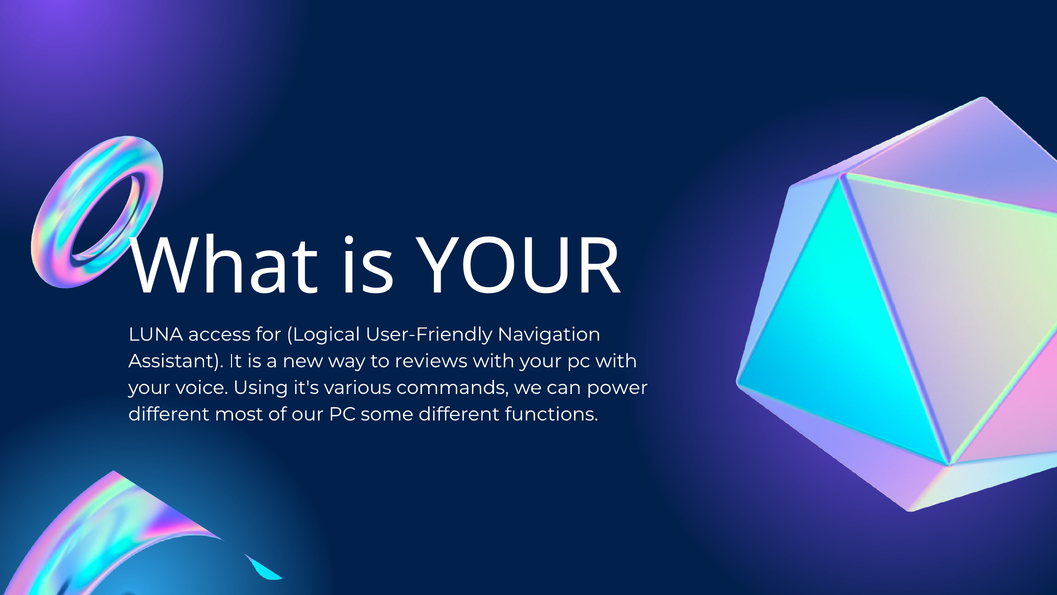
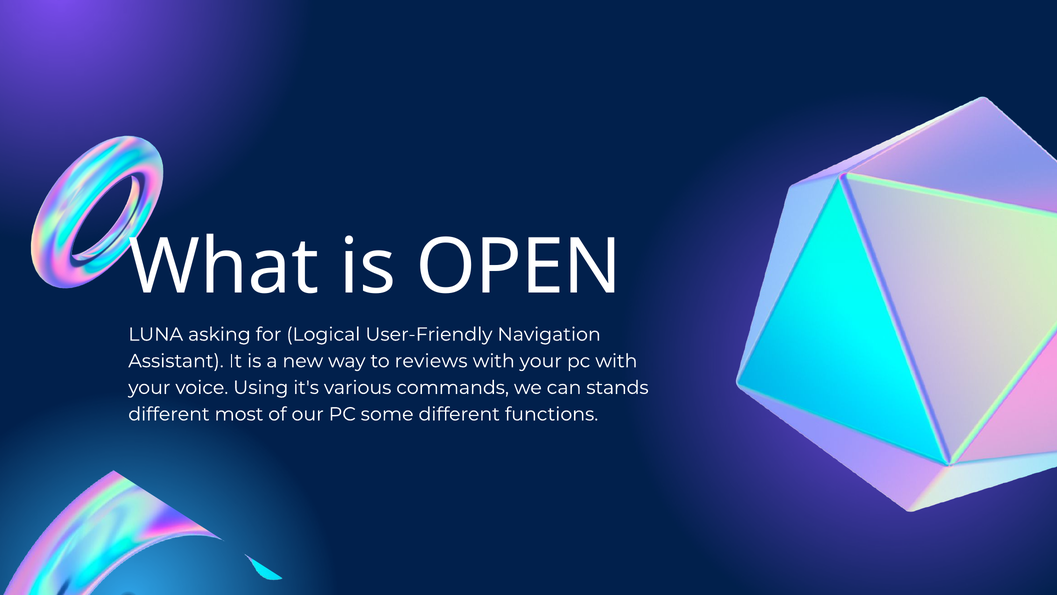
is YOUR: YOUR -> OPEN (519, 267)
access: access -> asking (219, 334)
power: power -> stands (617, 387)
